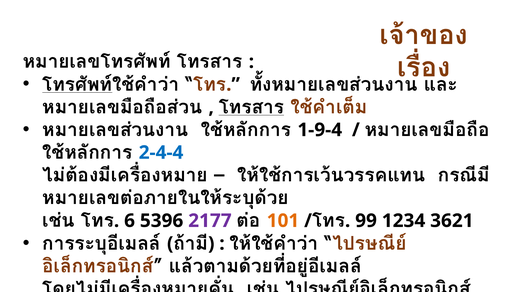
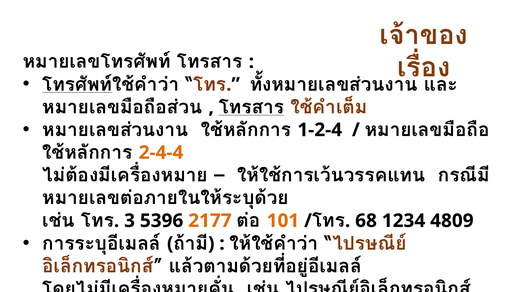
1-9-4: 1-9-4 -> 1-2-4 (320, 130)
2-4-4 colour: blue -> orange (161, 153)
6: 6 -> 3 (130, 221)
2177 colour: purple -> orange (210, 221)
99: 99 -> 68 (366, 221)
3621: 3621 -> 4809 (452, 221)
